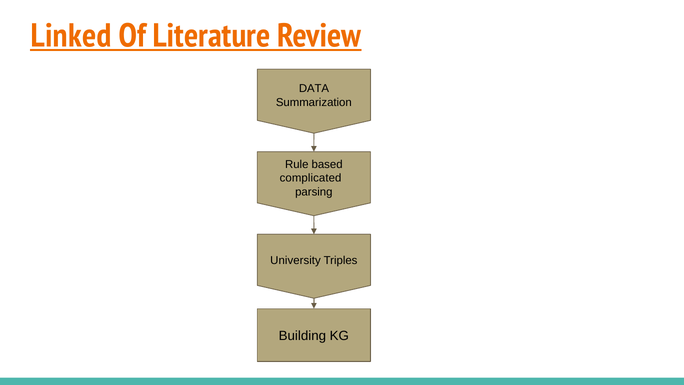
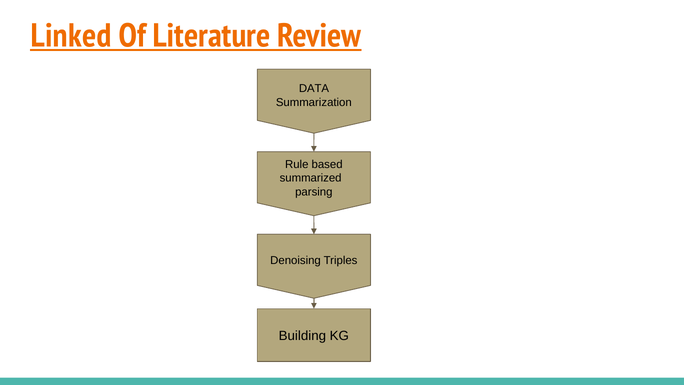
complicated: complicated -> summarized (311, 178)
University: University -> Denoising (296, 260)
